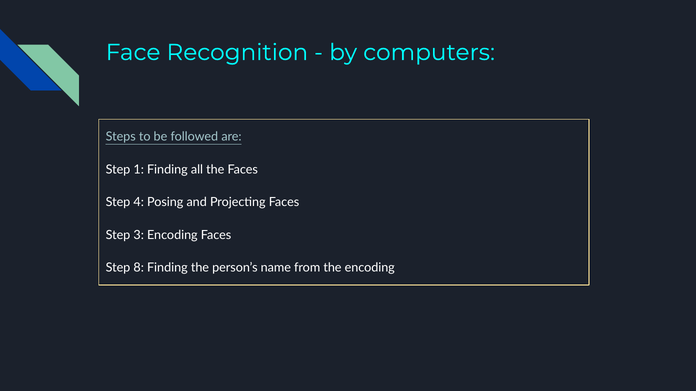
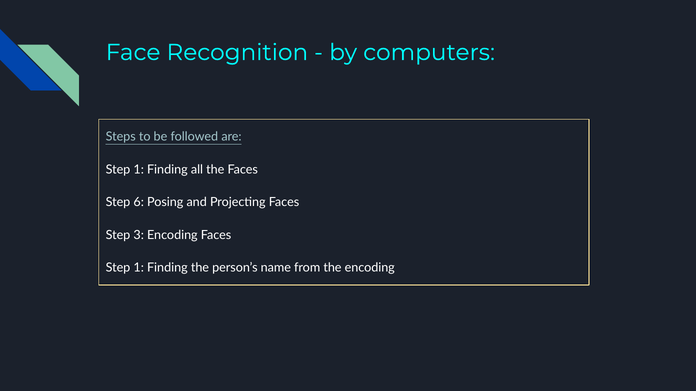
4: 4 -> 6 (139, 203)
8: 8 -> 1 (139, 268)
